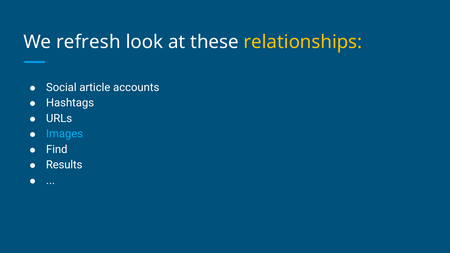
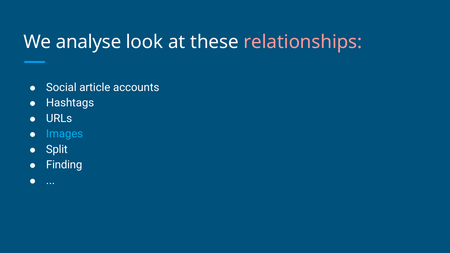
refresh: refresh -> analyse (89, 42)
relationships colour: yellow -> pink (303, 42)
Find: Find -> Split (57, 149)
Results: Results -> Finding (64, 165)
